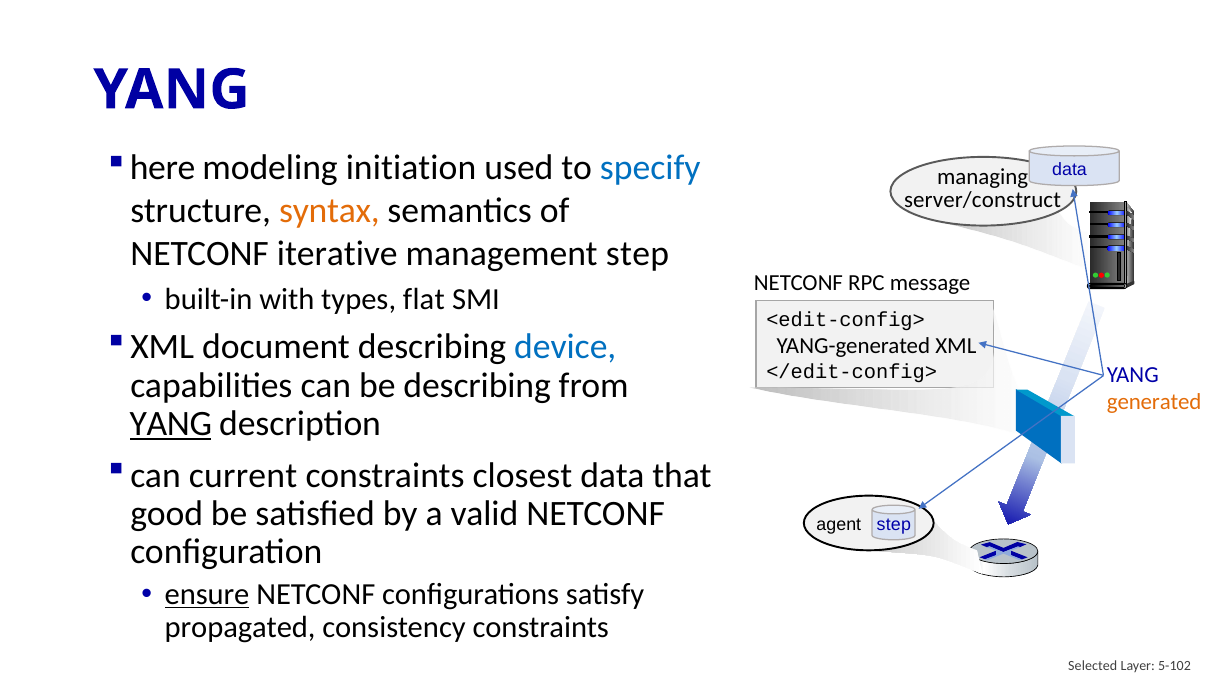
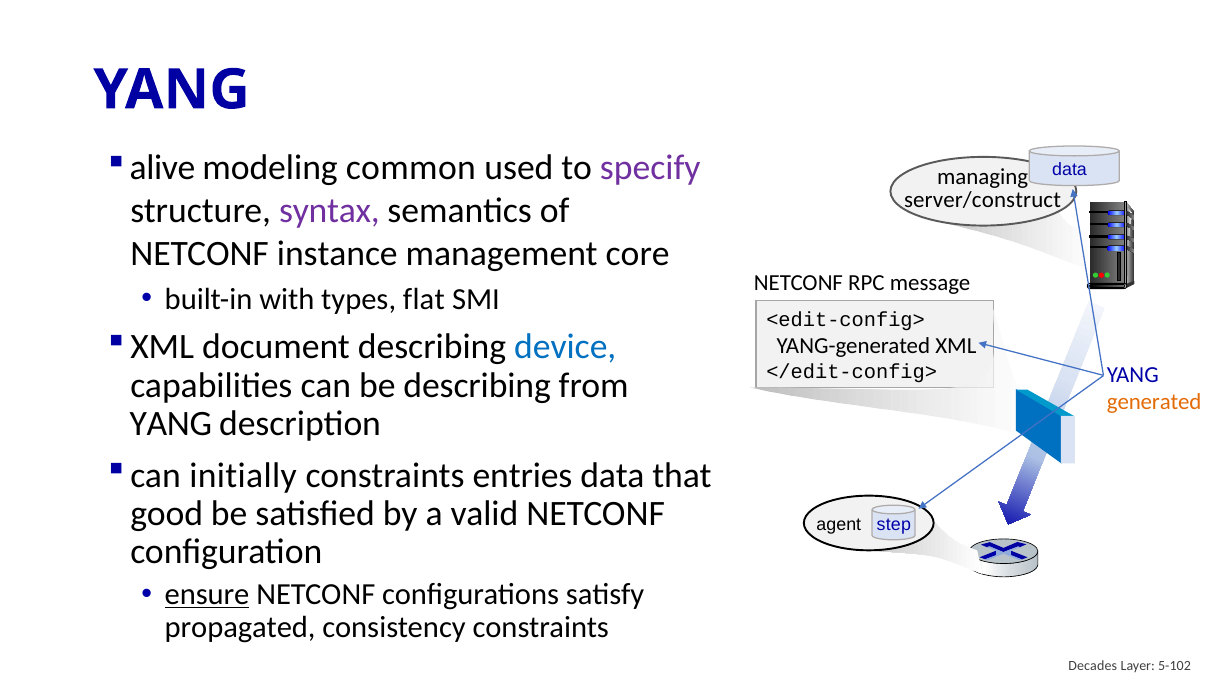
here: here -> alive (163, 168)
initiation: initiation -> common (411, 168)
specify colour: blue -> purple (650, 168)
syntax colour: orange -> purple (329, 211)
iterative: iterative -> instance (337, 253)
management step: step -> core (638, 253)
YANG underline: present -> none (171, 424)
current: current -> initially (243, 475)
closest: closest -> entries (523, 475)
Selected: Selected -> Decades (1093, 665)
